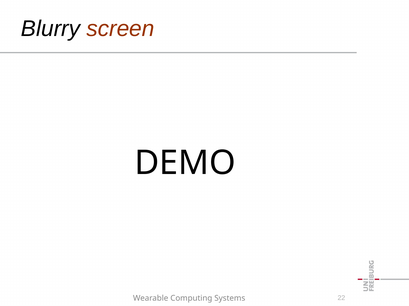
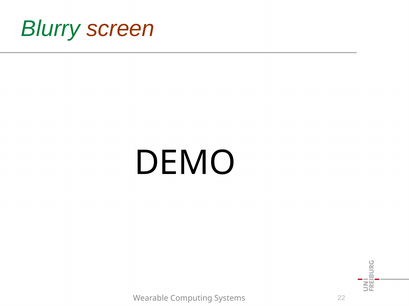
Blurry colour: black -> green (51, 29)
